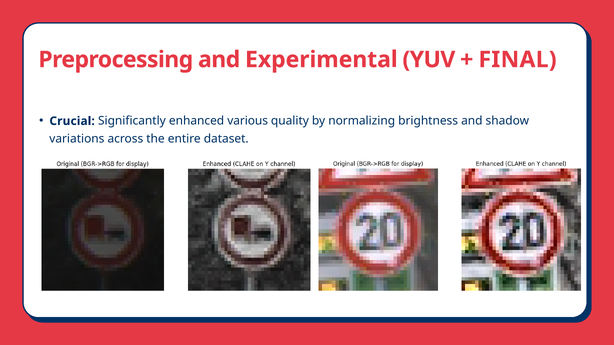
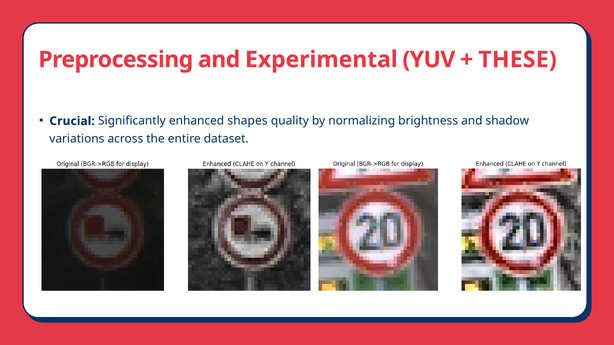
FINAL: FINAL -> THESE (518, 60)
various: various -> shapes (248, 121)
